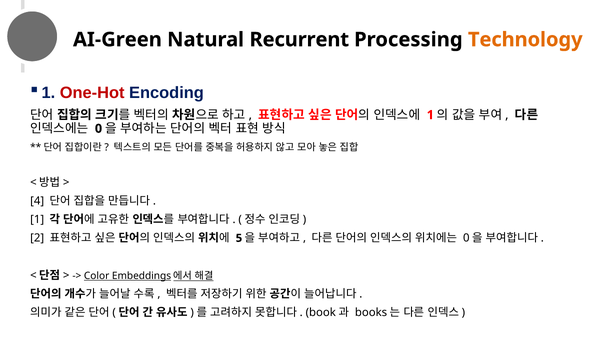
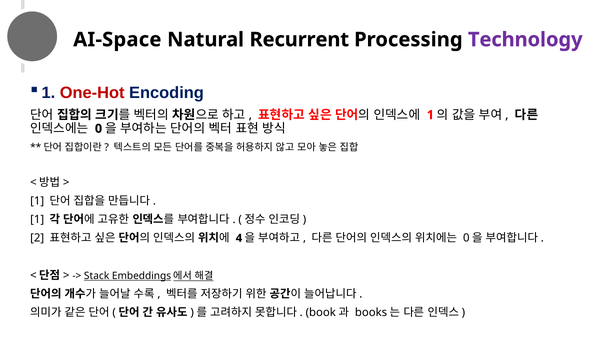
AI-Green: AI-Green -> AI-Space (117, 40)
Technology colour: orange -> purple (525, 40)
4: 4 -> 1 (37, 201)
5: 5 -> 4 (239, 238)
Color: Color -> Stack (97, 276)
